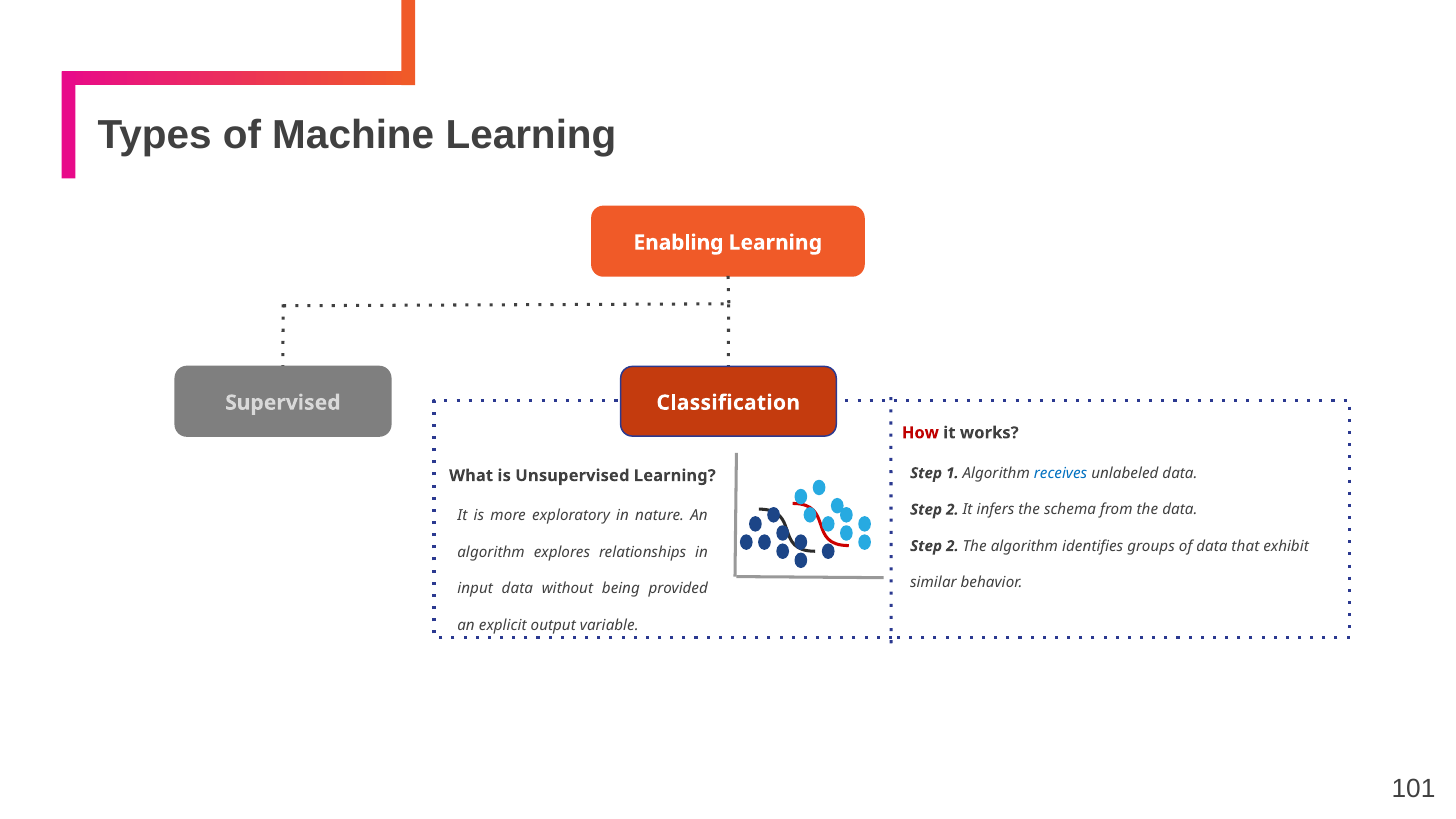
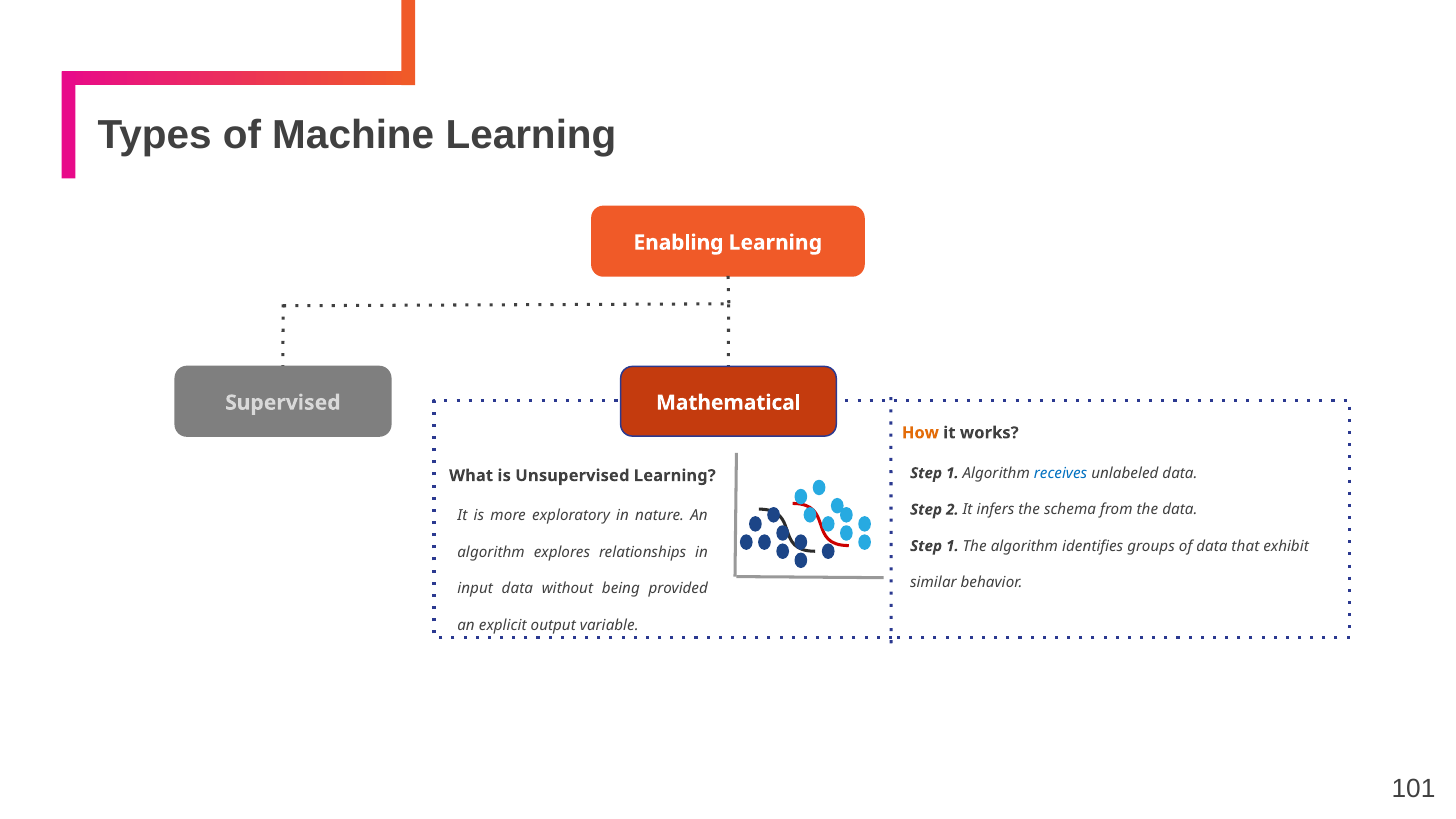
Classification: Classification -> Mathematical (728, 403)
How colour: red -> orange (920, 433)
2: 2 -> 1 (952, 546)
